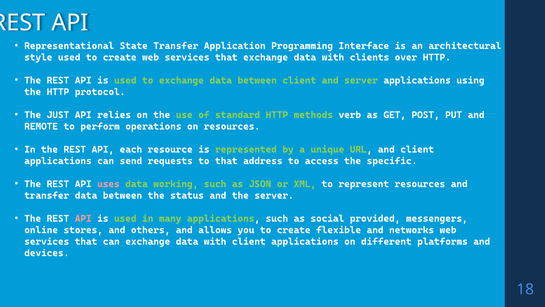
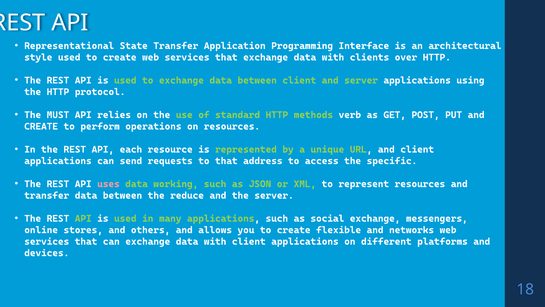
JUST: JUST -> MUST (58, 115)
REMOTE: REMOTE -> CREATE (41, 126)
status: status -> reduce (187, 195)
API colour: pink -> light green (83, 218)
social provided: provided -> exchange (375, 218)
